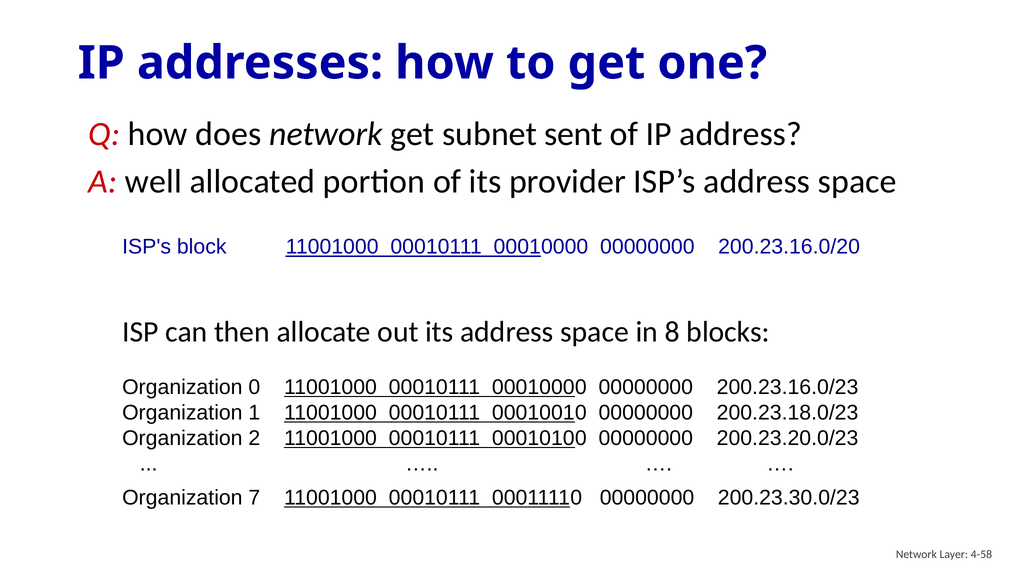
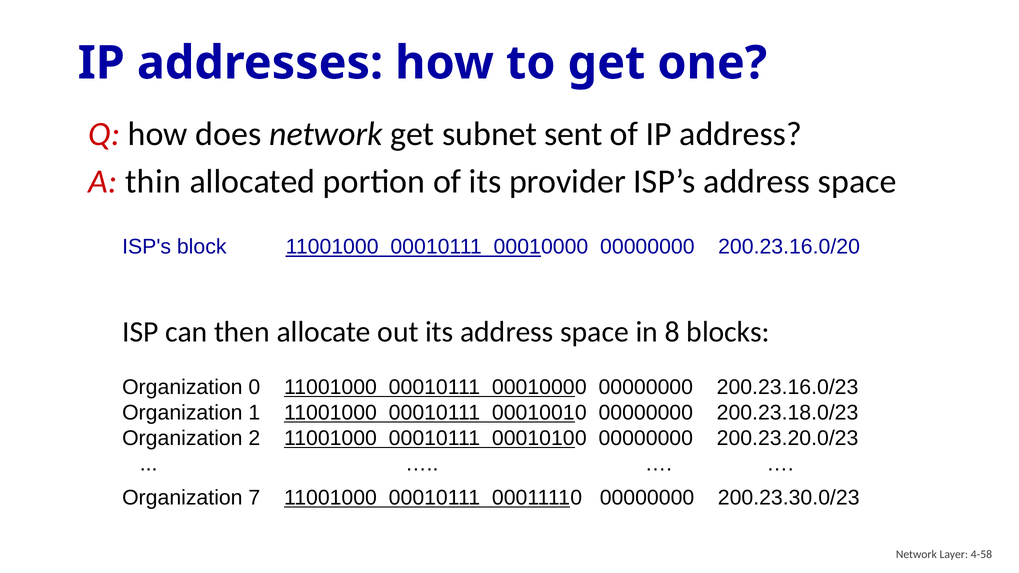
well: well -> thin (153, 182)
